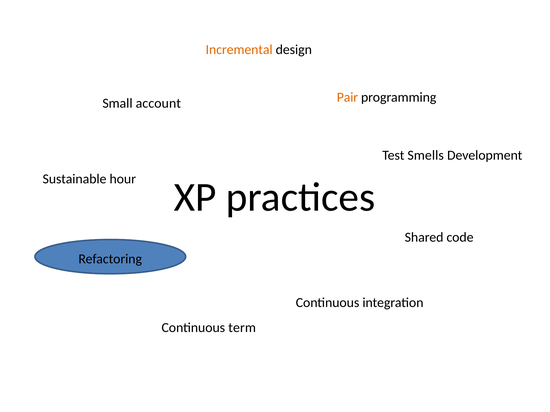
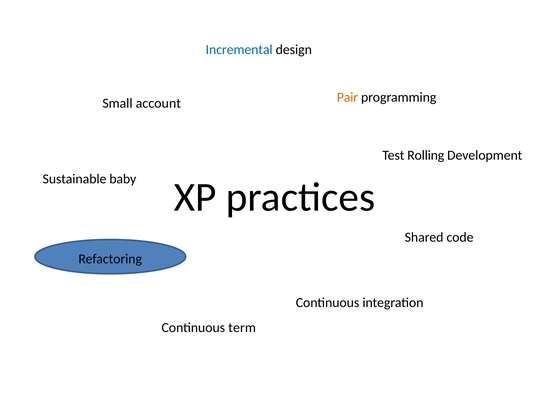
Incremental colour: orange -> blue (239, 50)
Smells: Smells -> Rolling (426, 155)
hour: hour -> baby (123, 179)
